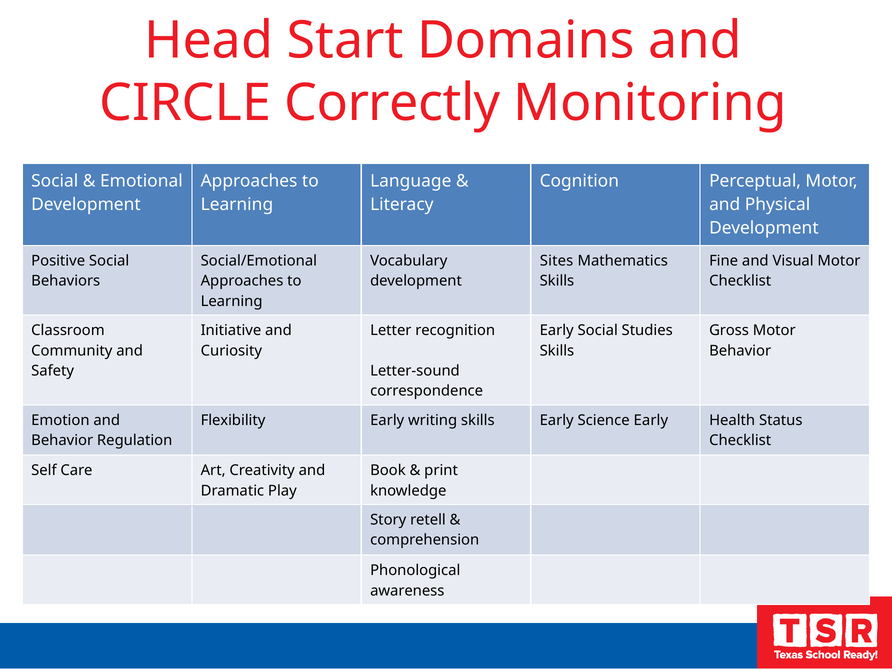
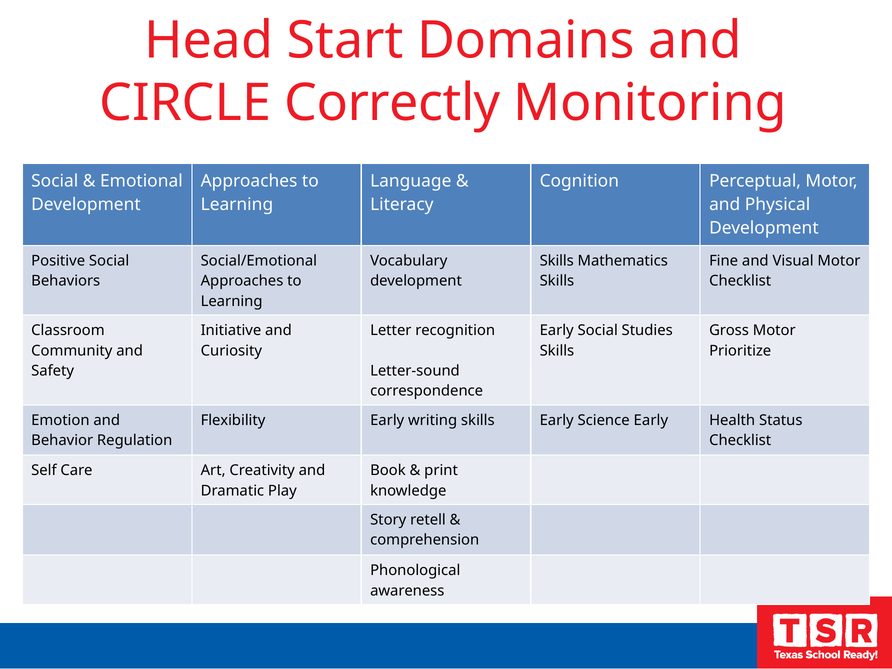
Sites: Sites -> Skills (557, 261)
Behavior: Behavior -> Prioritize (740, 351)
